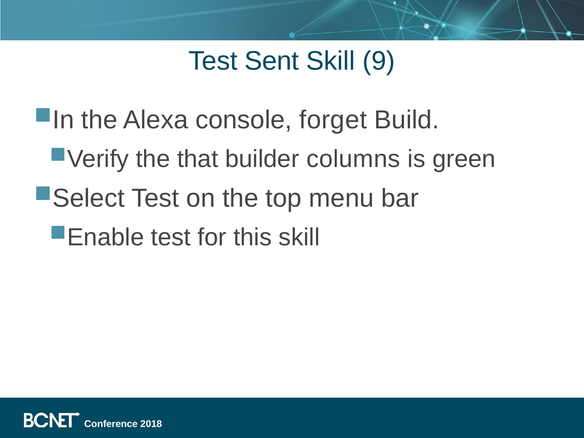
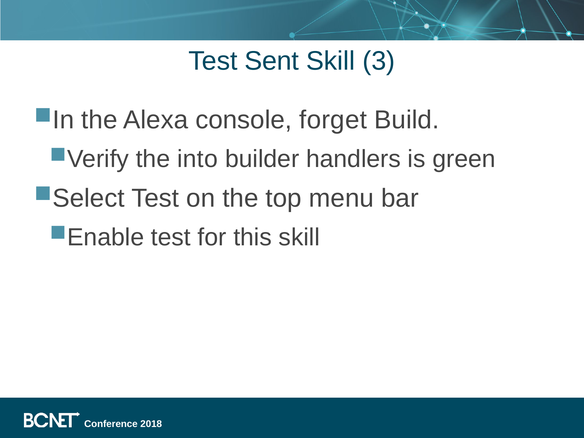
9: 9 -> 3 (379, 61)
that: that -> into (197, 159)
columns: columns -> handlers (353, 159)
